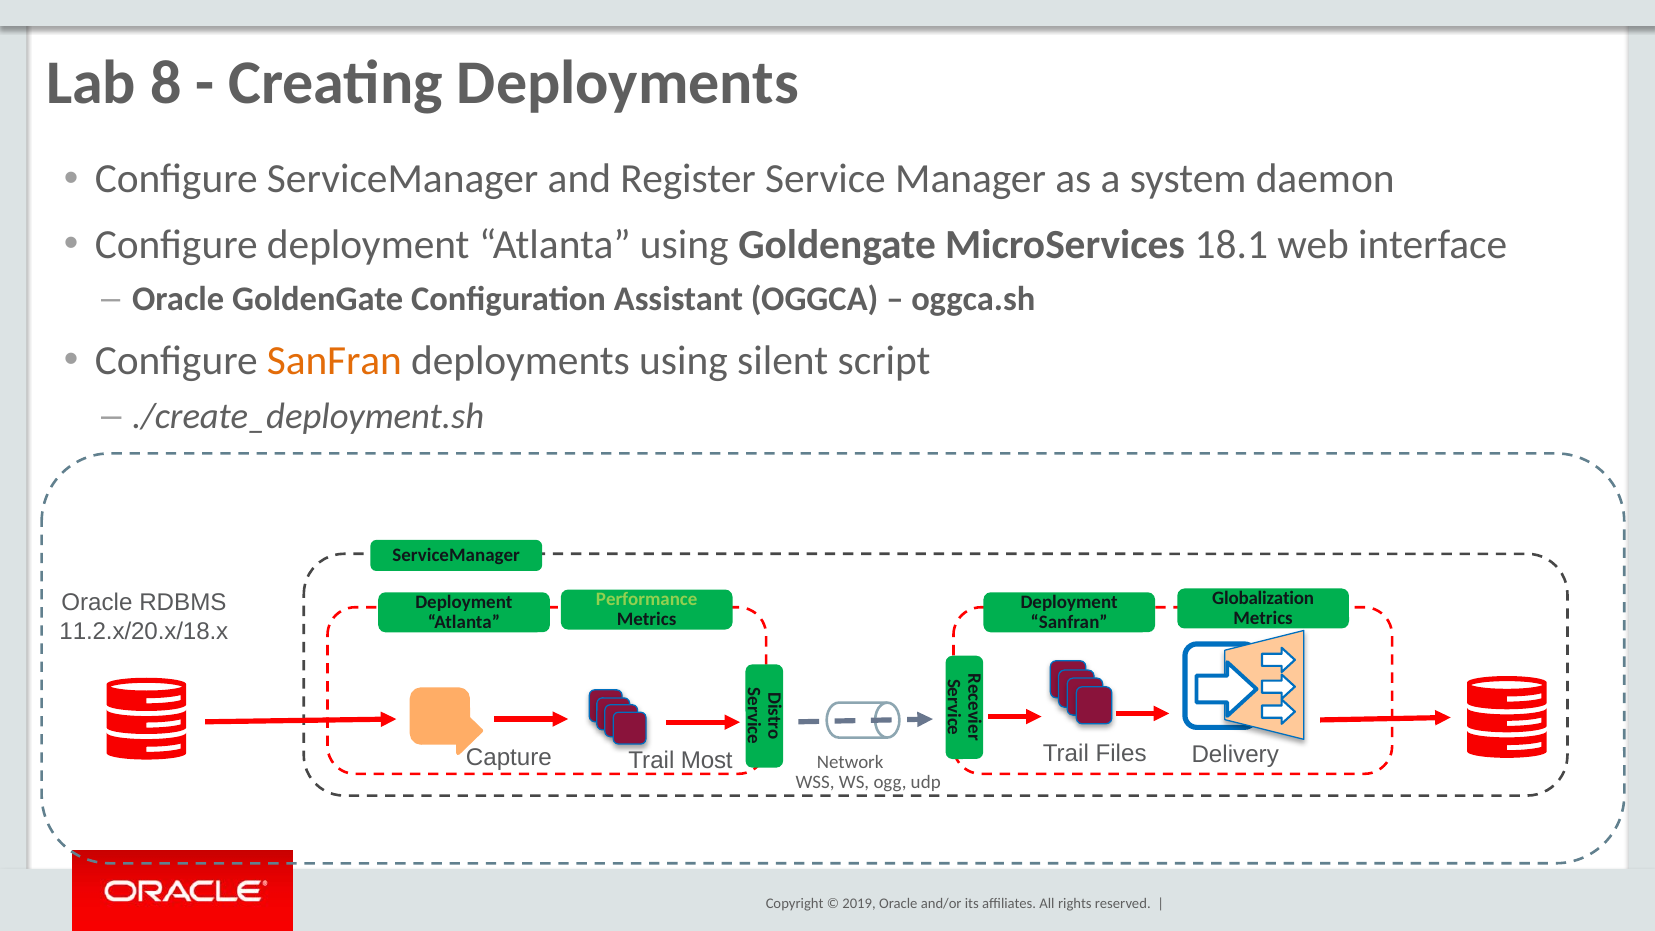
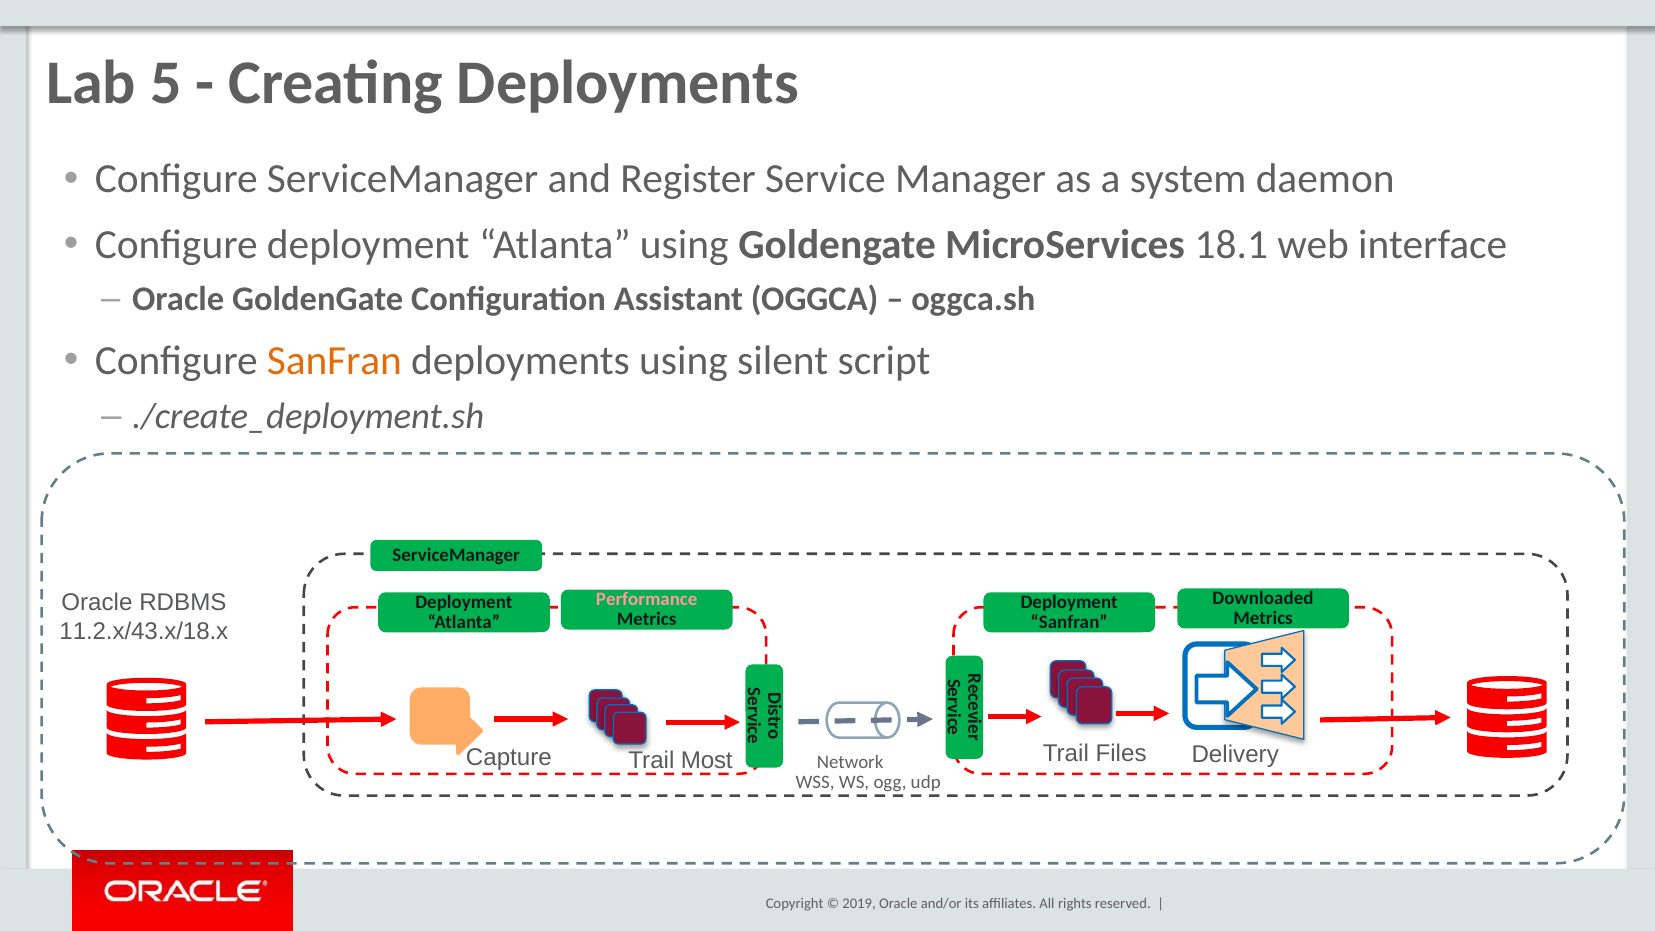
8: 8 -> 5 (166, 83)
Globalization: Globalization -> Downloaded (1263, 598)
Performance colour: light green -> pink (647, 599)
11.2.x/20.x/18.x: 11.2.x/20.x/18.x -> 11.2.x/43.x/18.x (144, 631)
